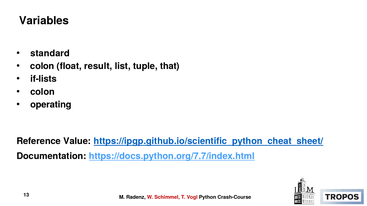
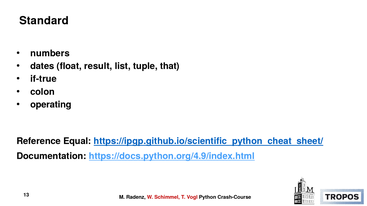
Variables: Variables -> Standard (44, 21)
standard: standard -> numbers (50, 53)
colon: colon -> dates (42, 66)
if-lists: if-lists -> if-true (43, 79)
Value: Value -> Equal (77, 141)
https://docs.python.org/7.7/index.html: https://docs.python.org/7.7/index.html -> https://docs.python.org/4.9/index.html (172, 156)
